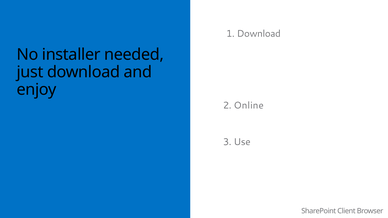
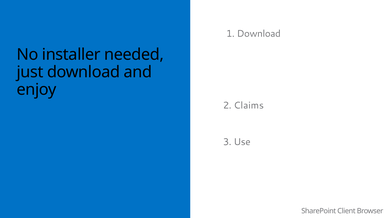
Online: Online -> Claims (249, 105)
